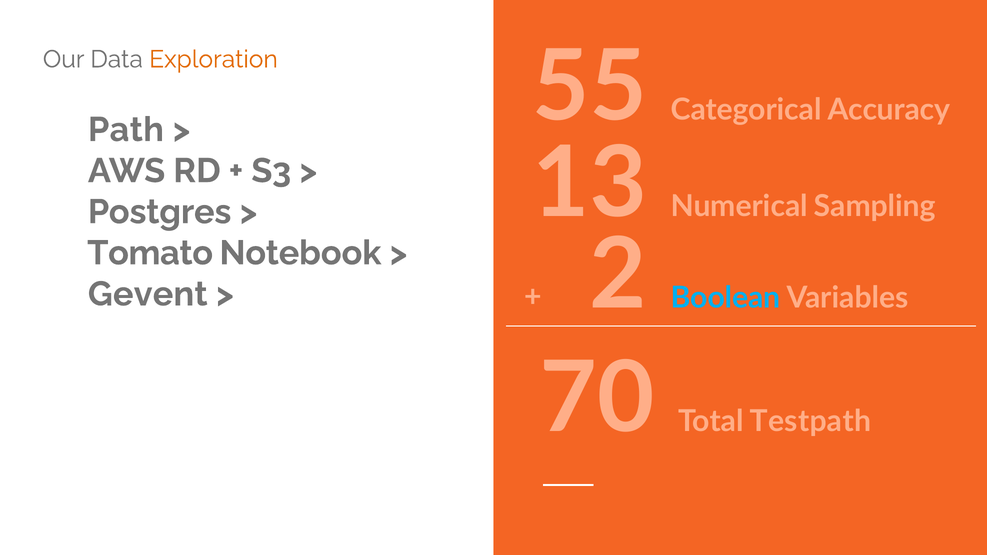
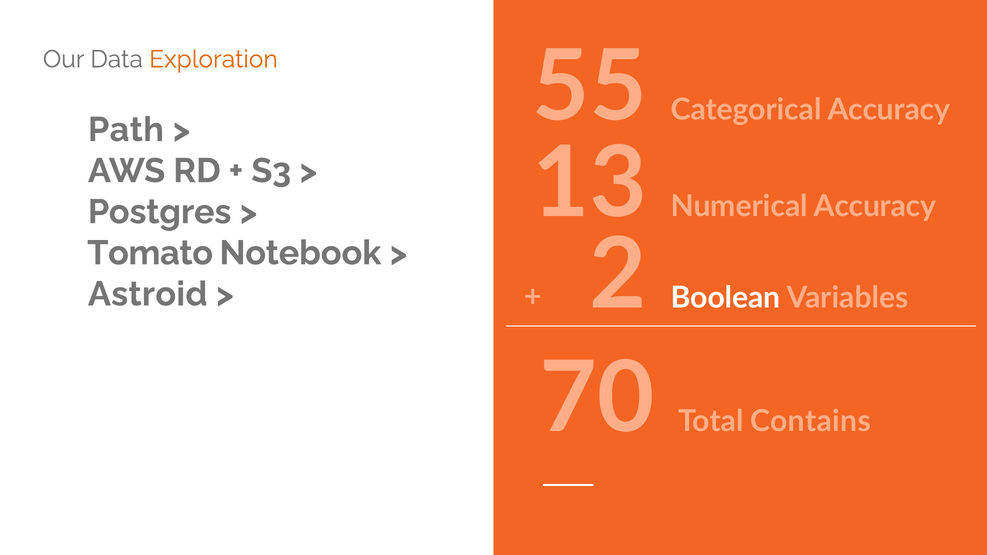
Numerical Sampling: Sampling -> Accuracy (875, 206)
Boolean colour: light blue -> white (726, 298)
Gevent: Gevent -> Astroid (148, 294)
Testpath: Testpath -> Contains (810, 421)
